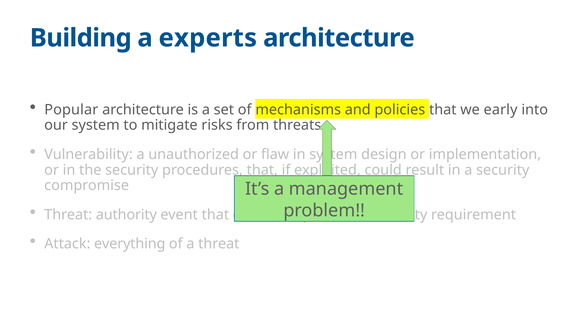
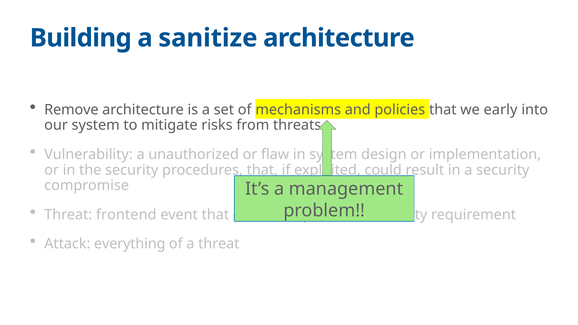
experts: experts -> sanitize (208, 38)
Popular: Popular -> Remove (71, 110)
authority: authority -> frontend (126, 215)
